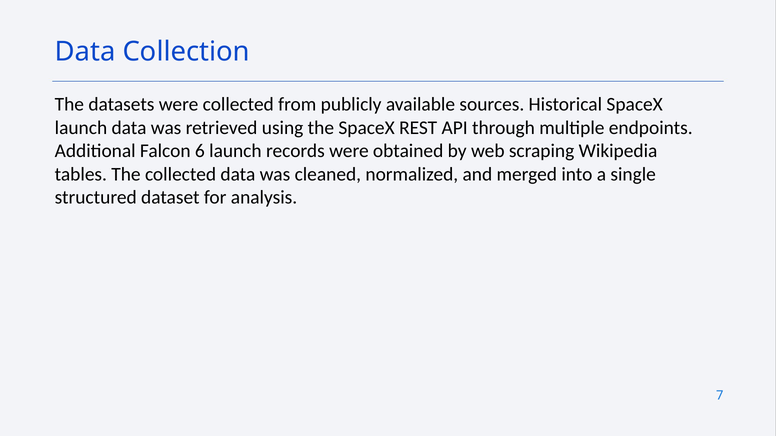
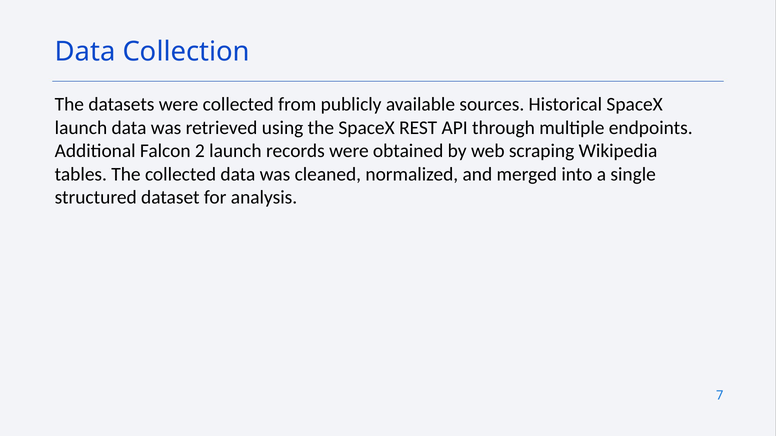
6: 6 -> 2 (200, 151)
